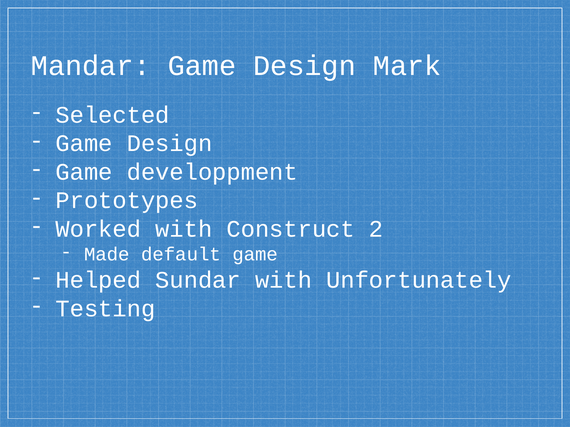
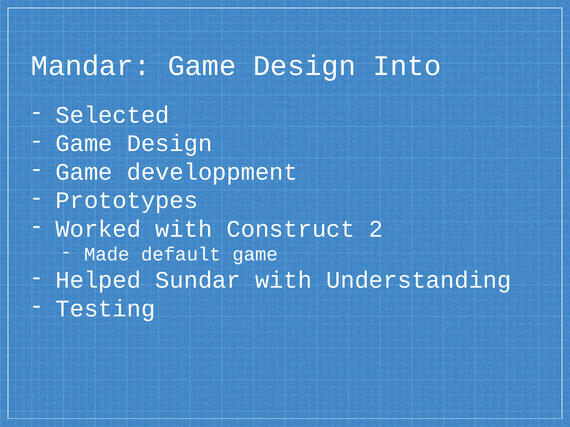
Mark: Mark -> Into (407, 66)
Unfortunately: Unfortunately -> Understanding (419, 280)
